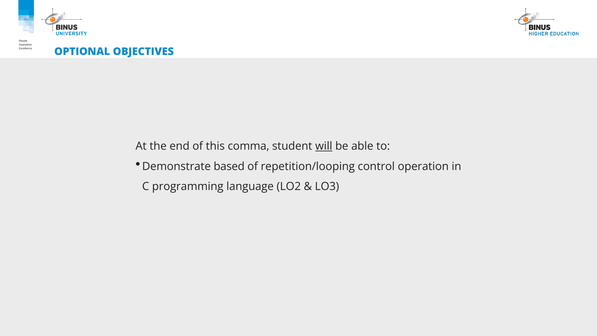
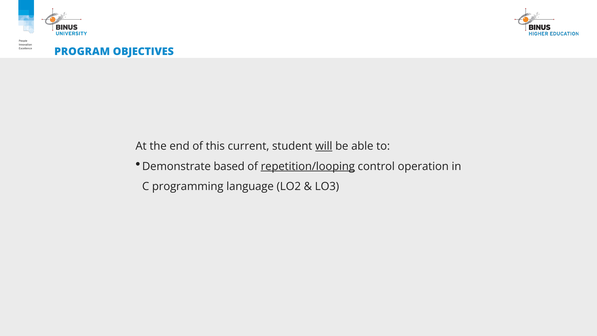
OPTIONAL: OPTIONAL -> PROGRAM (82, 52)
comma: comma -> current (248, 146)
repetition/looping underline: none -> present (308, 166)
